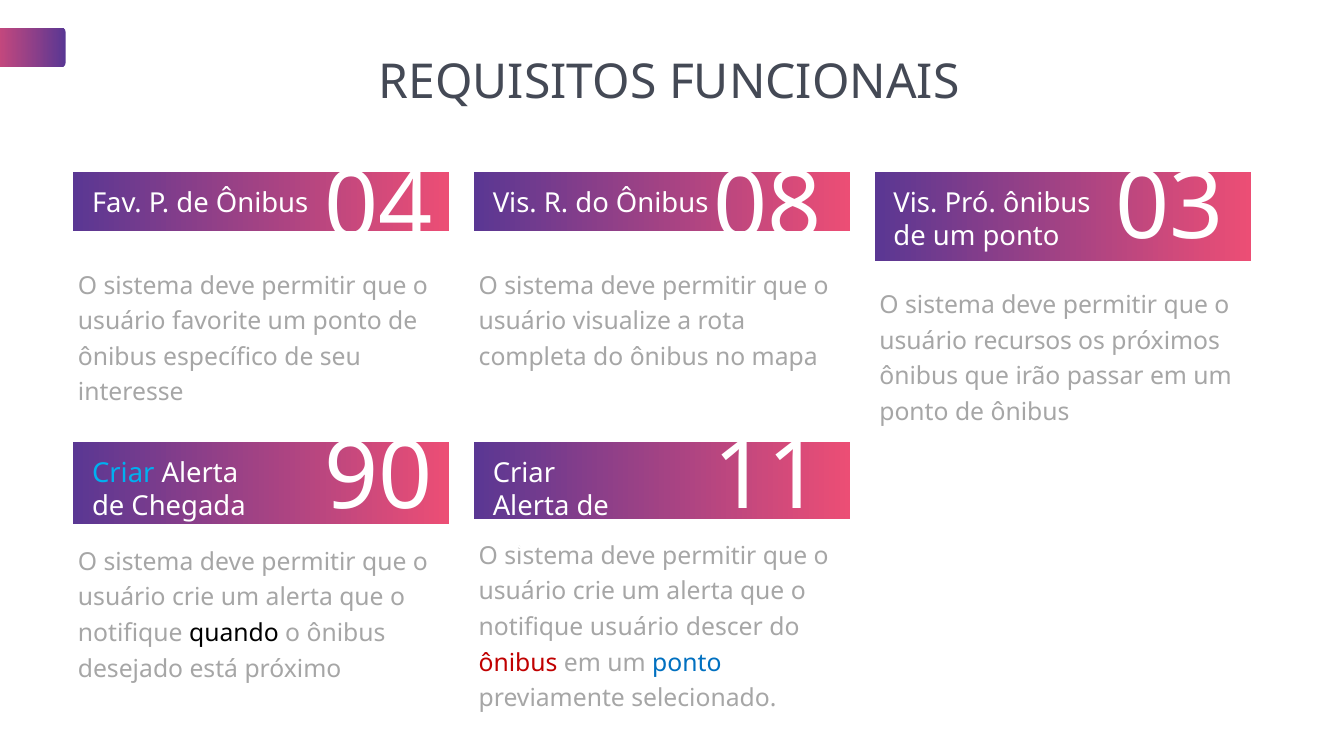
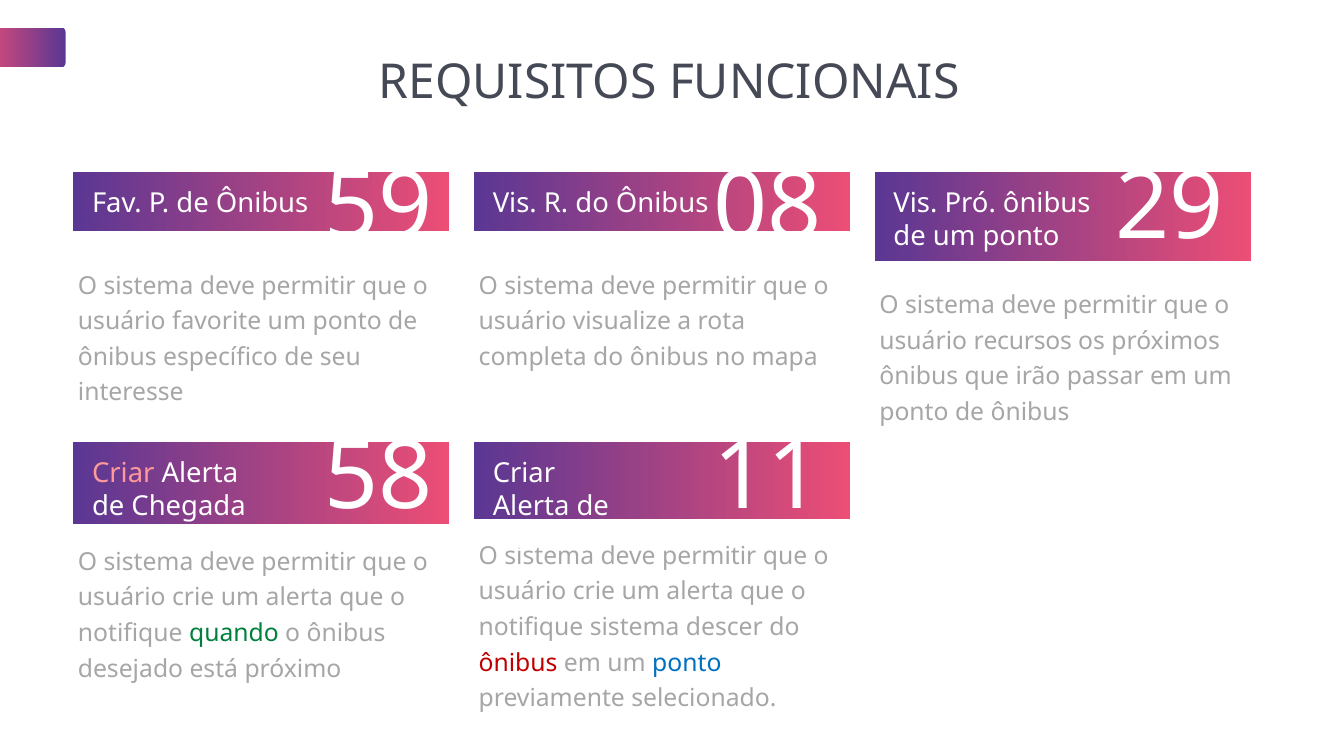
03: 03 -> 29 (1169, 207)
04: 04 -> 59 (379, 207)
Criar colour: light blue -> pink (123, 473)
90: 90 -> 58 (379, 477)
notifique usuário: usuário -> sistema (635, 627)
quando colour: black -> green (234, 633)
